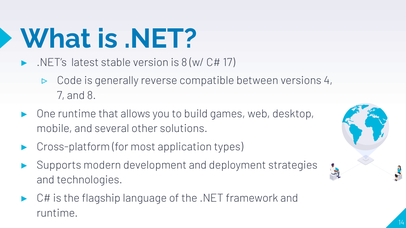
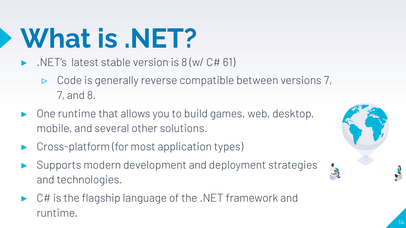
17: 17 -> 61 (229, 62)
versions 4: 4 -> 7 (328, 81)
